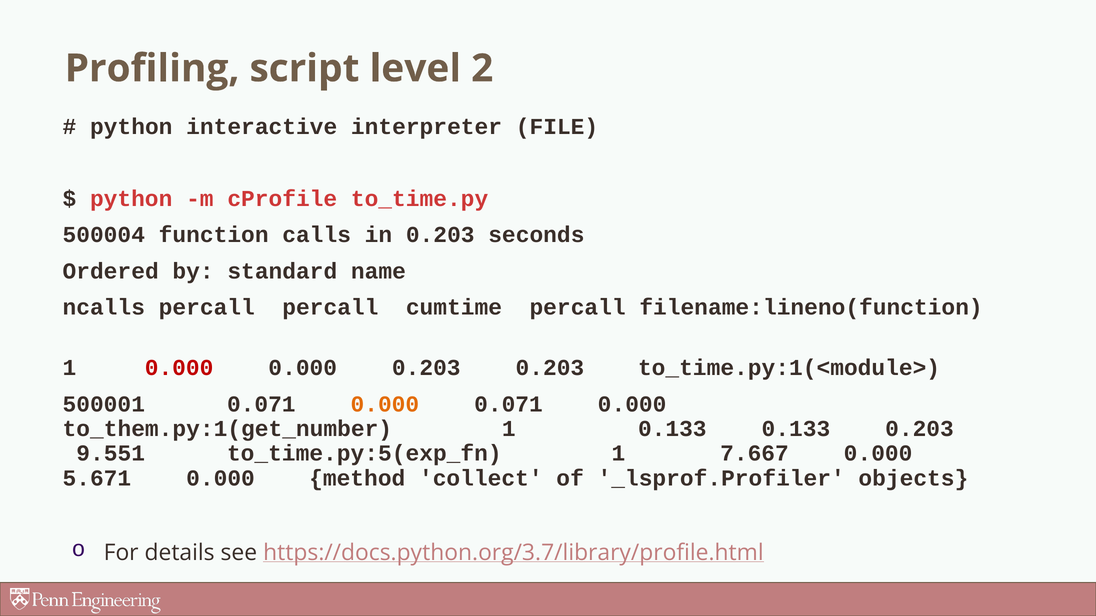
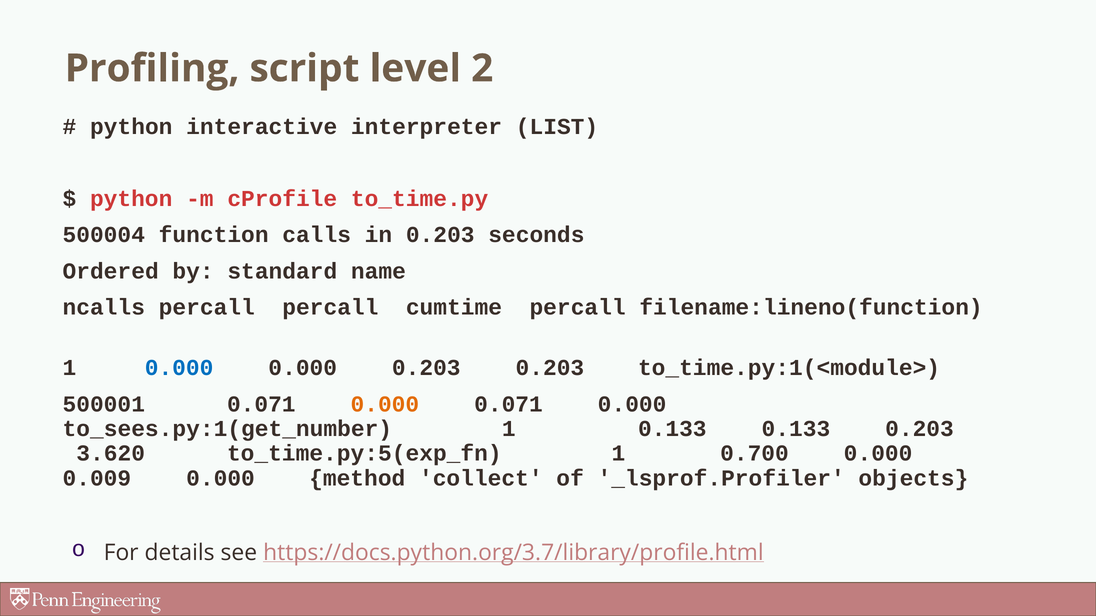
FILE: FILE -> LIST (557, 127)
0.000 colour: red -> blue (179, 368)
to_them.py:1(get_number: to_them.py:1(get_number -> to_sees.py:1(get_number (227, 429)
9.551: 9.551 -> 3.620 (111, 454)
7.667: 7.667 -> 0.700 (754, 454)
5.671: 5.671 -> 0.009 (97, 478)
